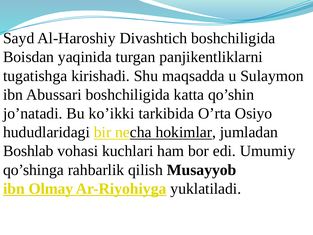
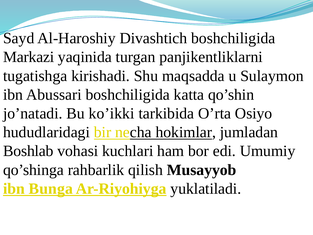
Boisdan: Boisdan -> Markazi (29, 57)
Olmay: Olmay -> Bunga (51, 188)
